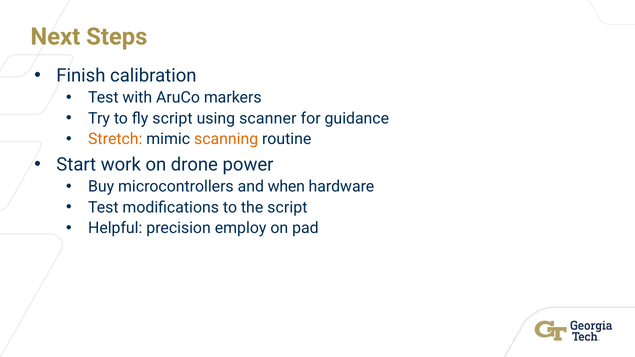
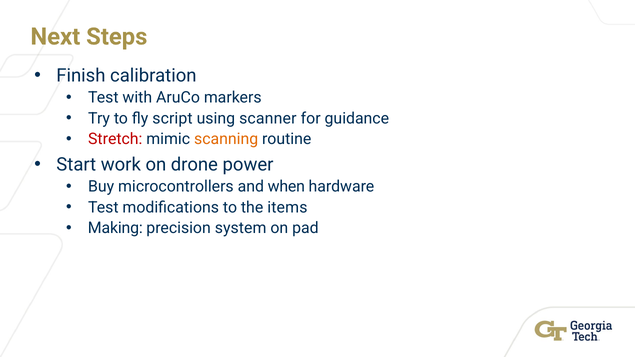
Stretch colour: orange -> red (115, 139)
the script: script -> items (287, 207)
Helpful: Helpful -> Making (115, 228)
employ: employ -> system (241, 228)
